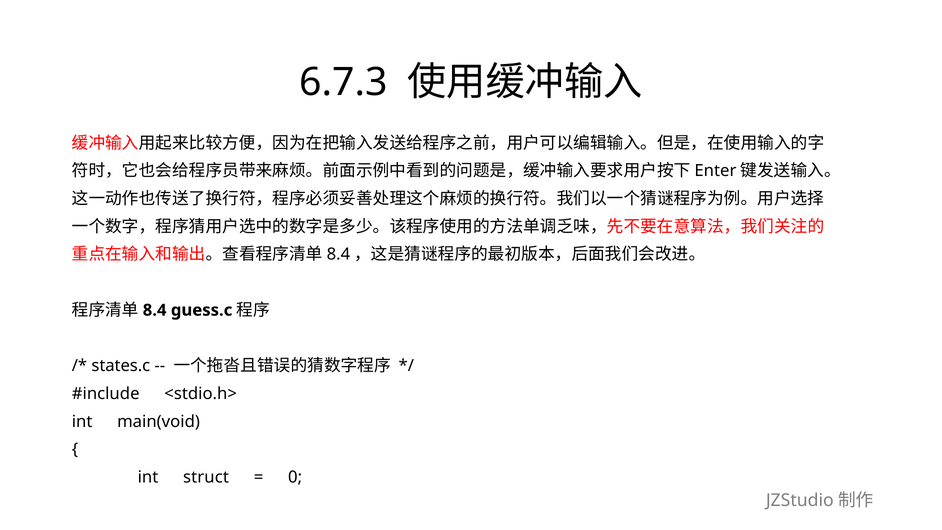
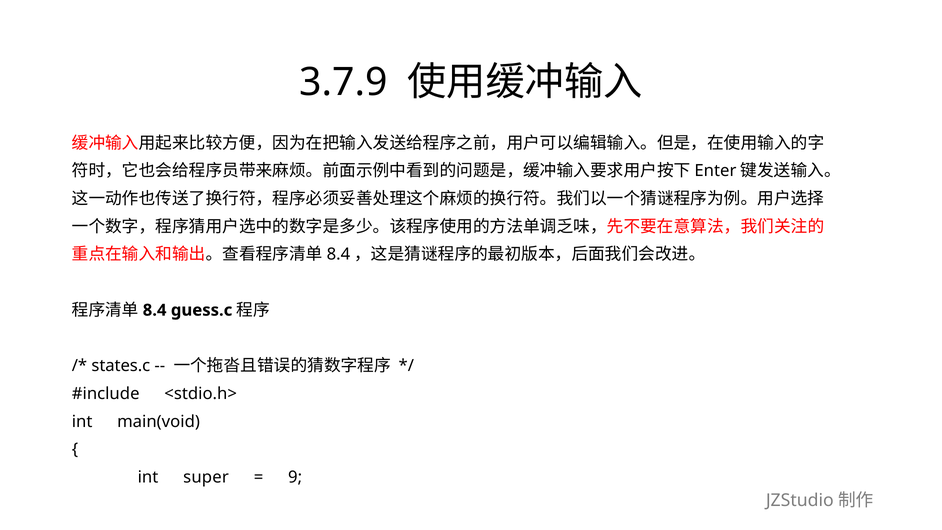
6.7.3: 6.7.3 -> 3.7.9 (344, 82)
struct: struct -> super (206, 477)
0: 0 -> 9 (295, 477)
